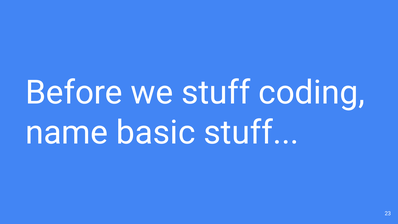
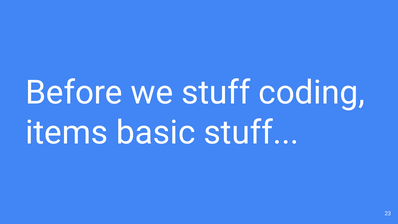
name: name -> items (67, 132)
